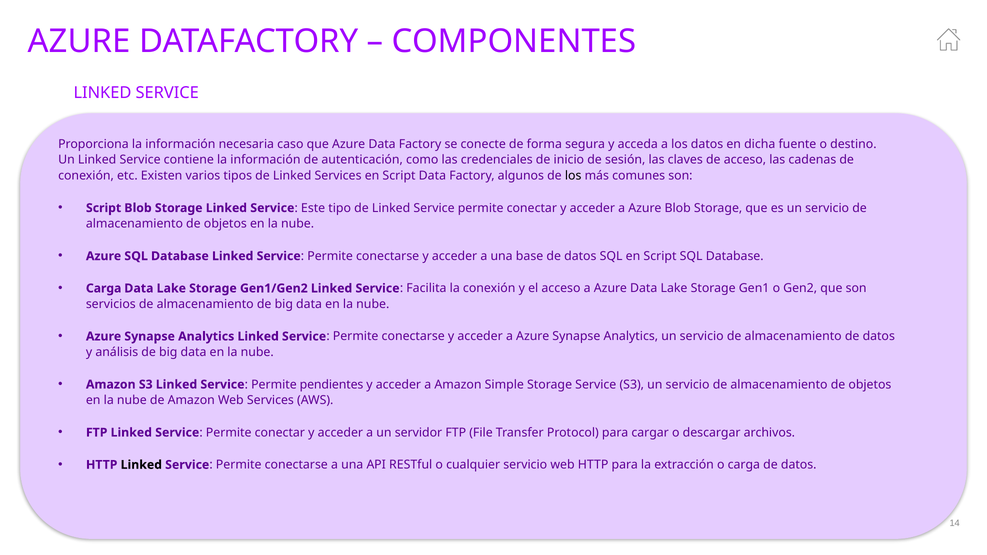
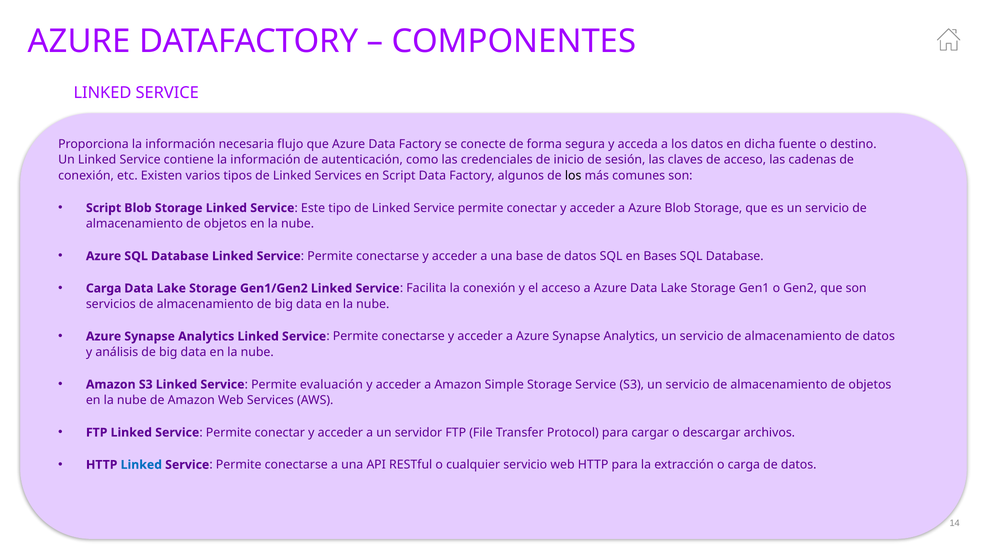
caso: caso -> flujo (290, 144)
SQL en Script: Script -> Bases (660, 256)
pendientes: pendientes -> evaluación (331, 385)
Linked colour: black -> blue (141, 465)
